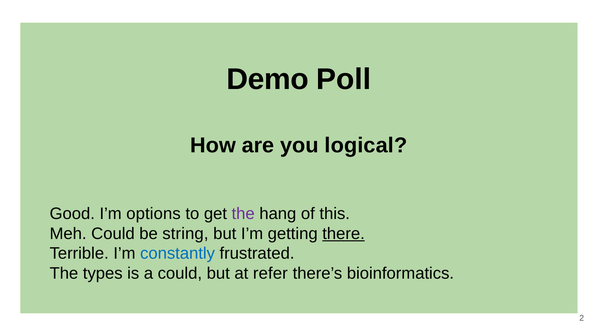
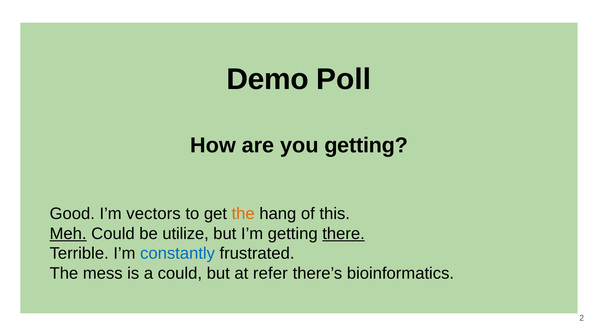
you logical: logical -> getting (366, 145)
options: options -> vectors (154, 214)
the colour: purple -> orange (243, 214)
Meh underline: none -> present (68, 234)
string: string -> utilize (186, 234)
types: types -> mess (103, 274)
